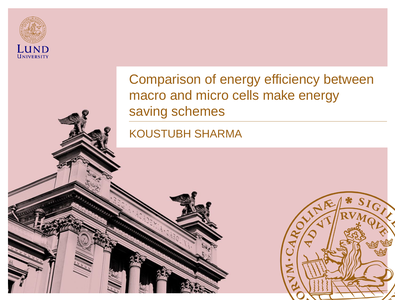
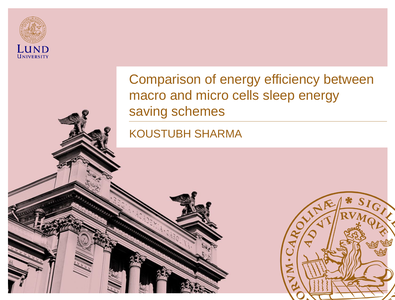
make: make -> sleep (279, 96)
